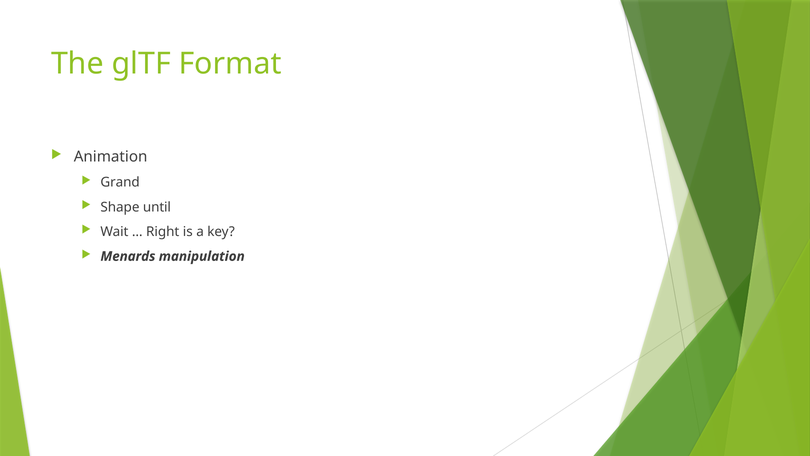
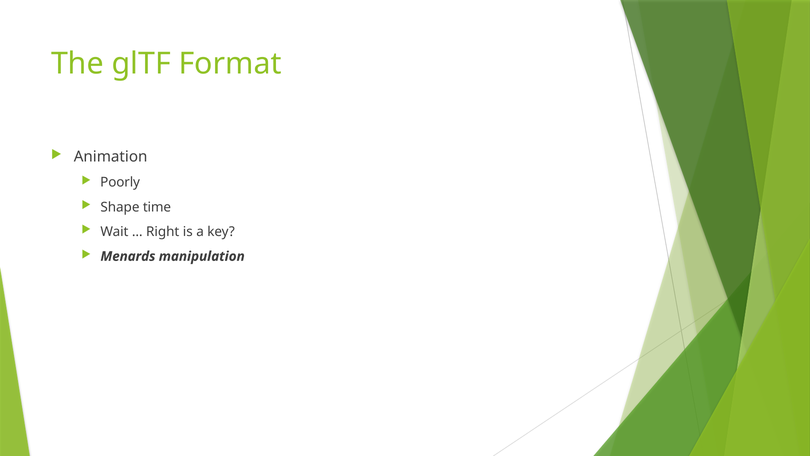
Grand: Grand -> Poorly (120, 182)
until: until -> time (157, 207)
